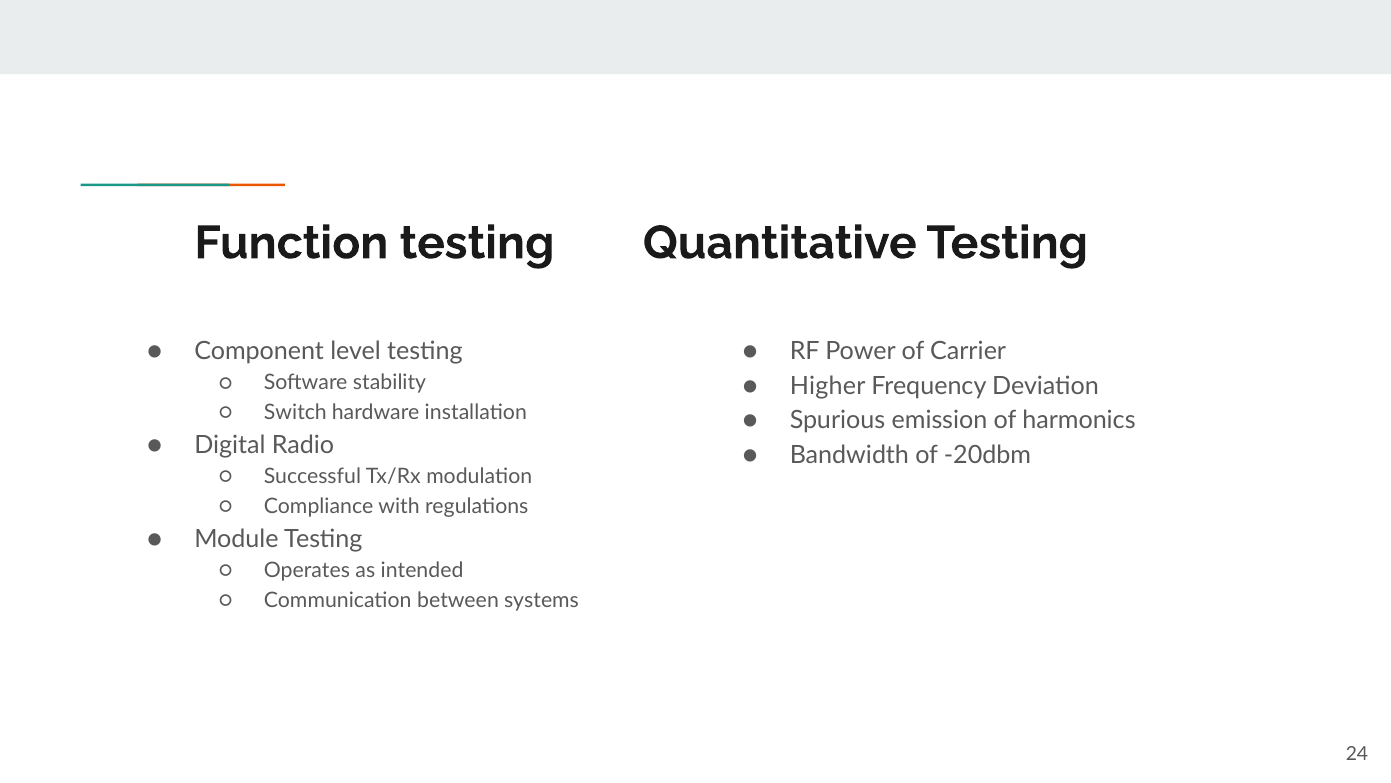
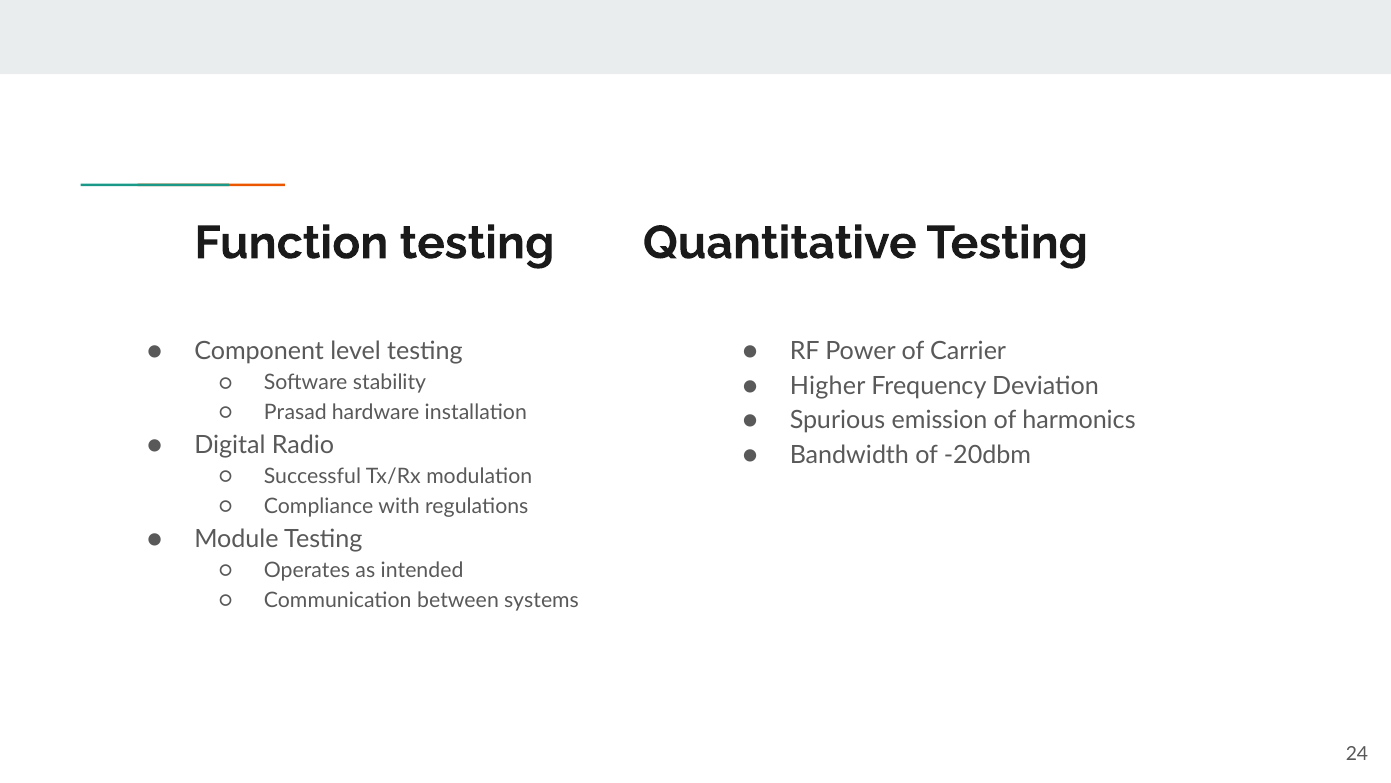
Switch: Switch -> Prasad (295, 412)
